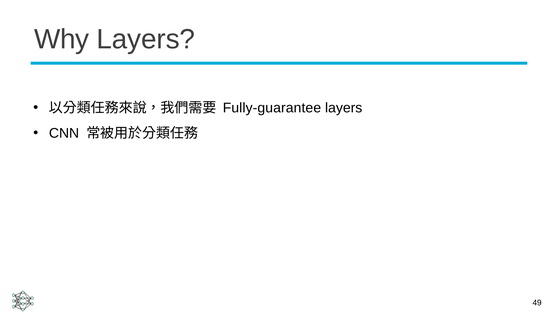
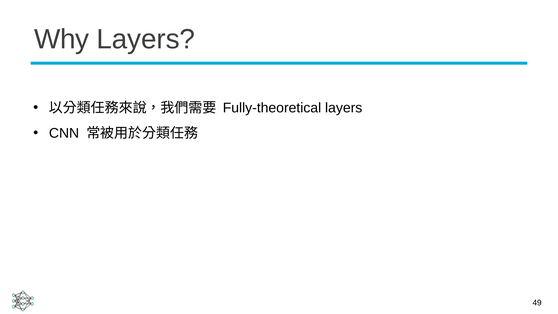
Fully-guarantee: Fully-guarantee -> Fully-theoretical (272, 108)
